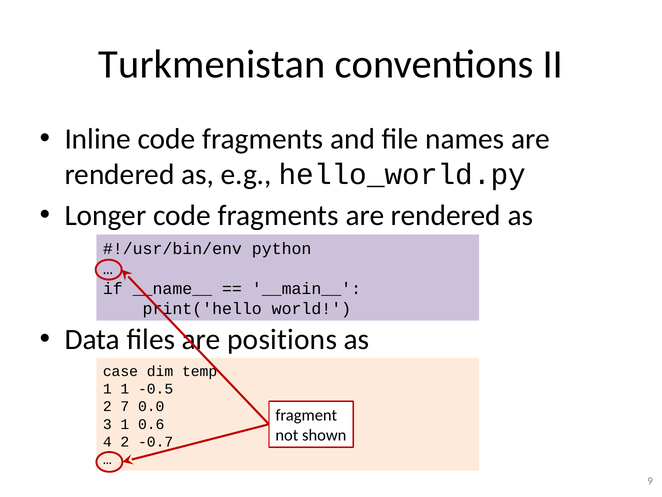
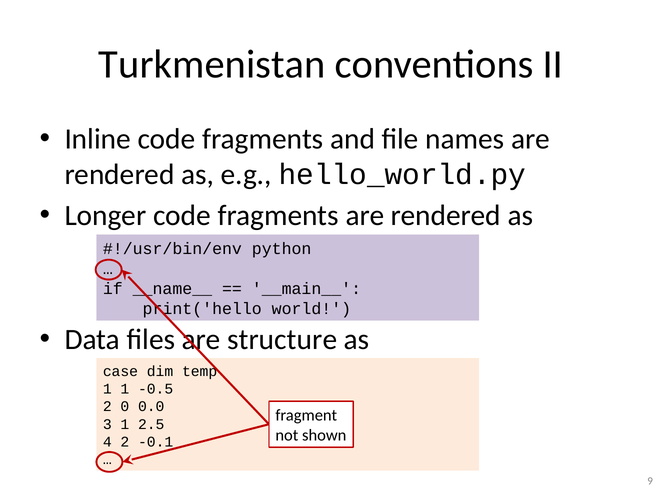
positions: positions -> structure (282, 339)
7: 7 -> 0 (125, 406)
0.6: 0.6 -> 2.5 (151, 424)
-0.7: -0.7 -> -0.1 (156, 441)
